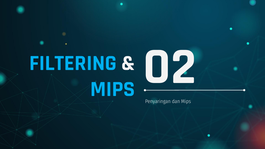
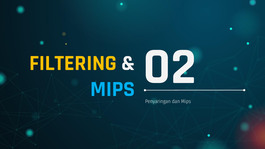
FILTERING colour: light blue -> yellow (73, 63)
